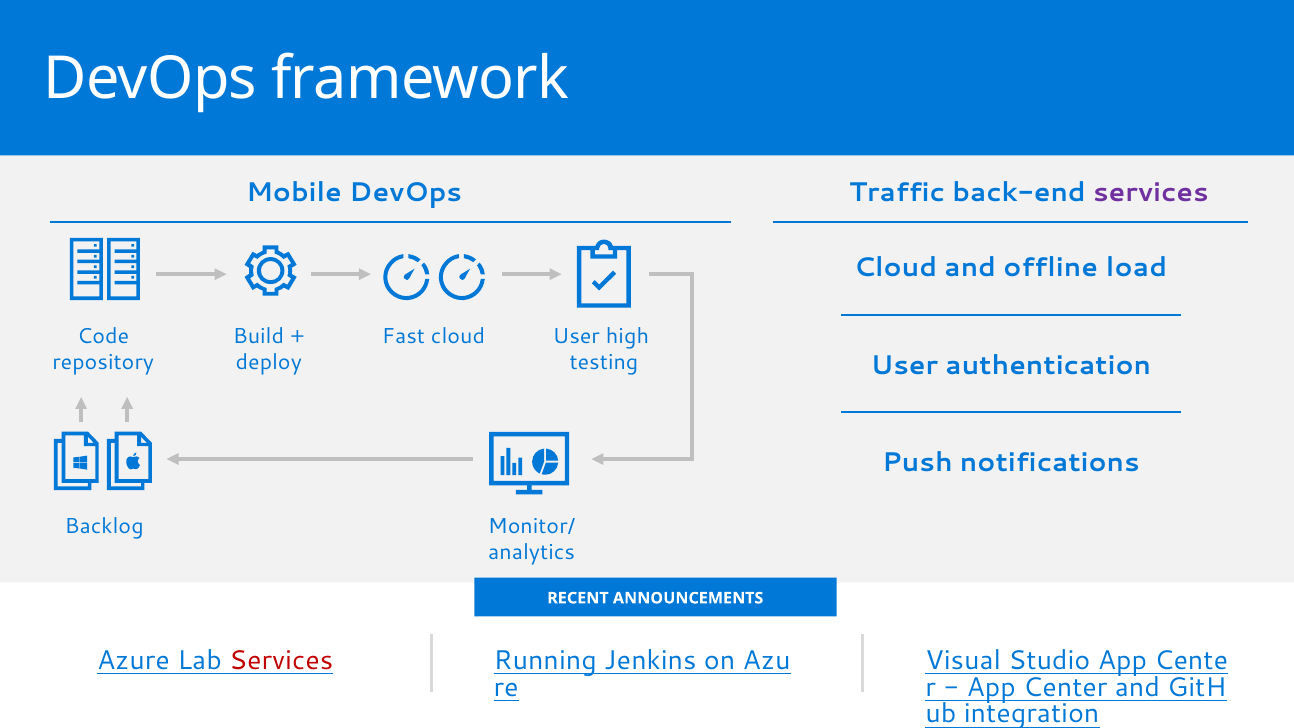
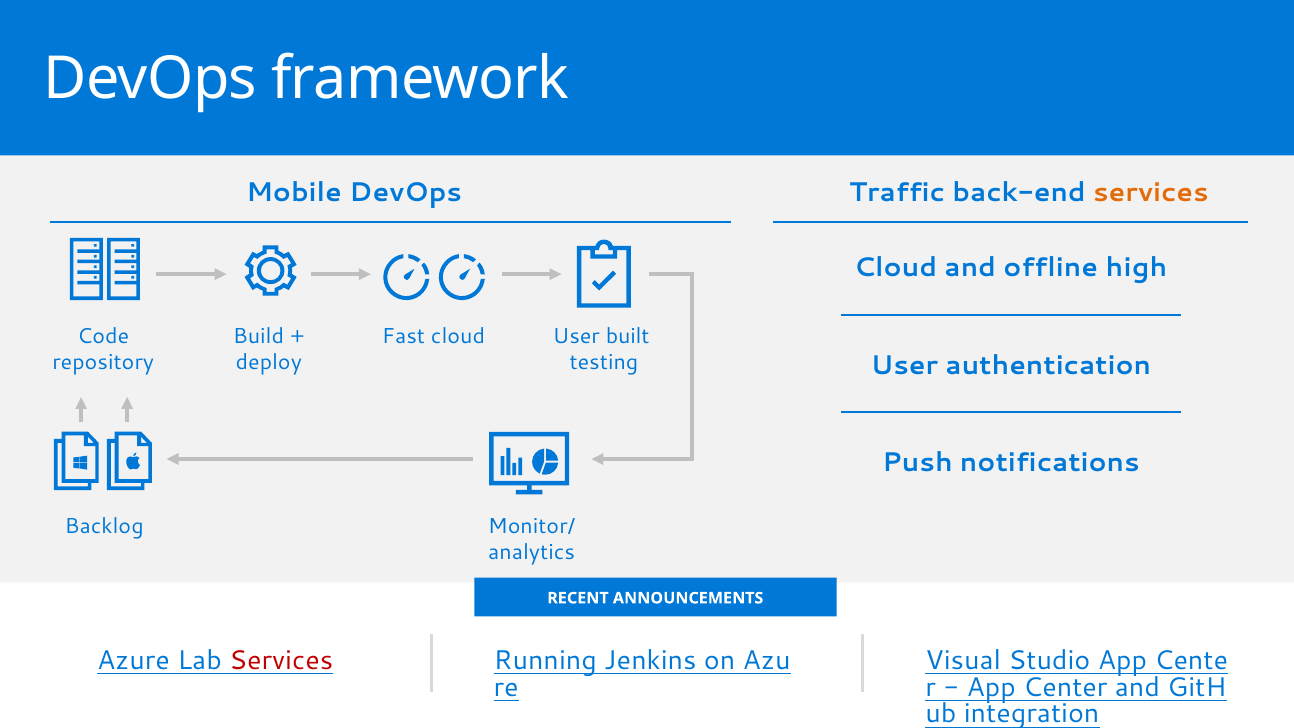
services colour: purple -> orange (1151, 193)
load: load -> high (1137, 268)
high: high -> built (628, 336)
